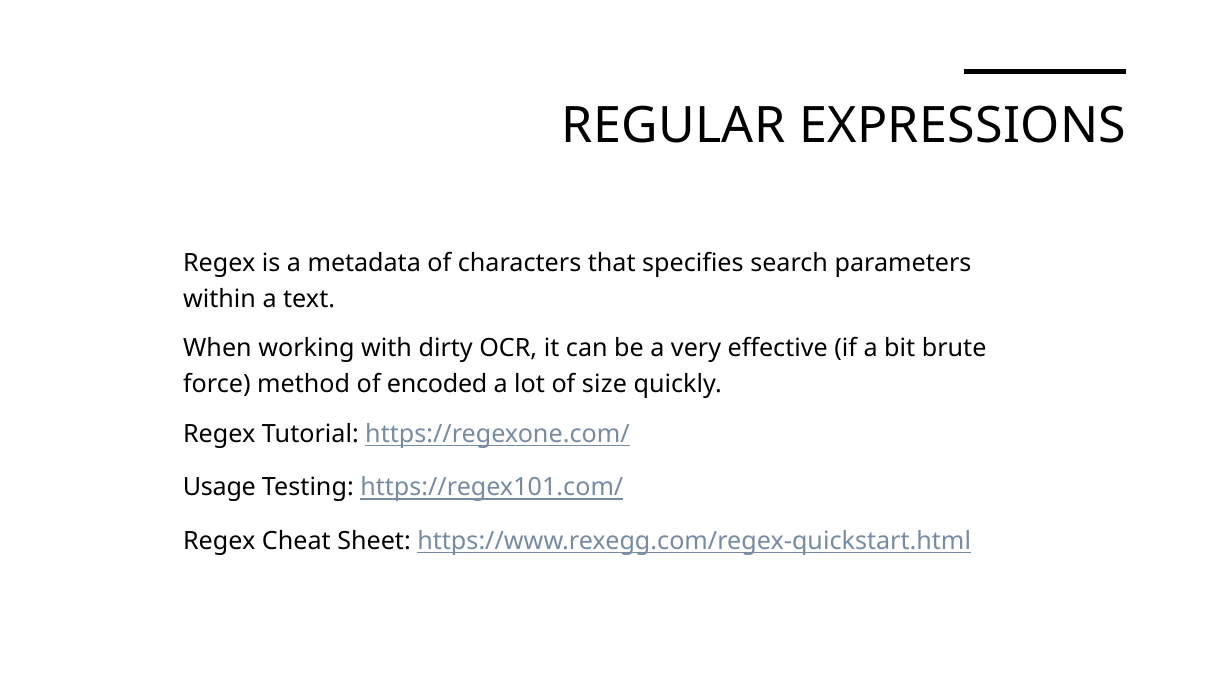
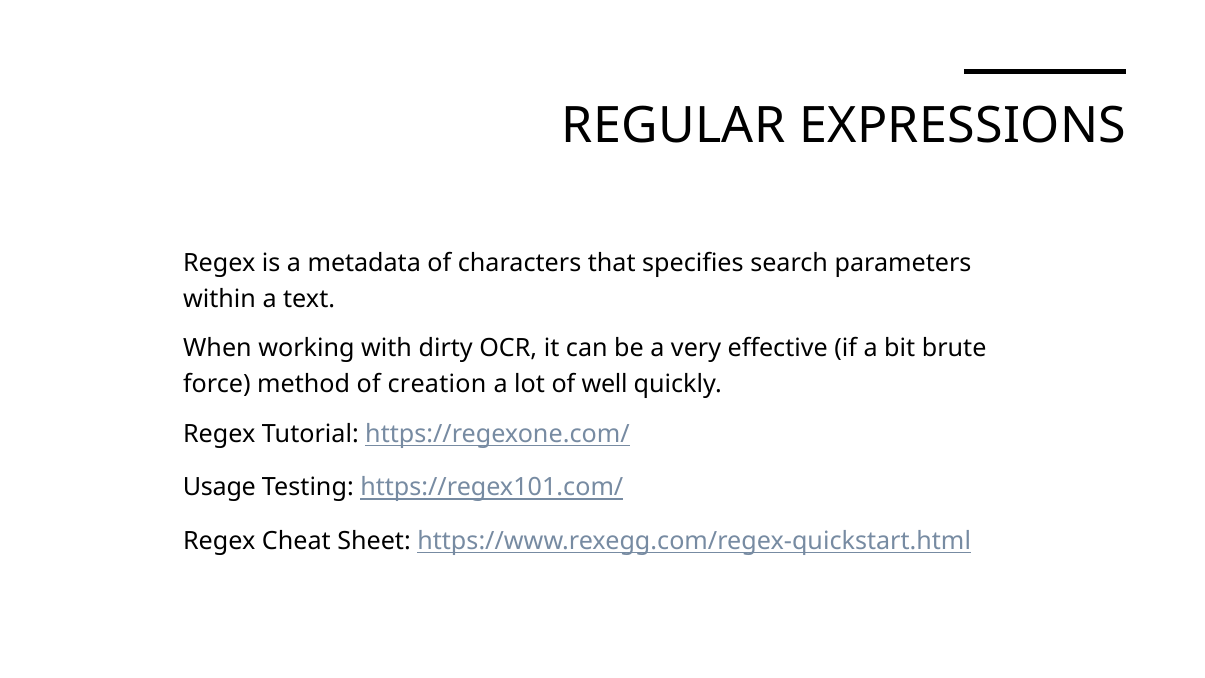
encoded: encoded -> creation (437, 384)
size: size -> well (605, 384)
